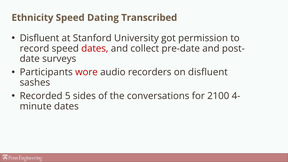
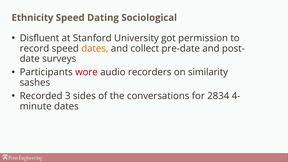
Transcribed: Transcribed -> Sociological (149, 18)
dates colour: red -> orange (95, 48)
on disfluent: disfluent -> similarity (208, 72)
5: 5 -> 3 (68, 96)
2100: 2100 -> 2834 (218, 96)
